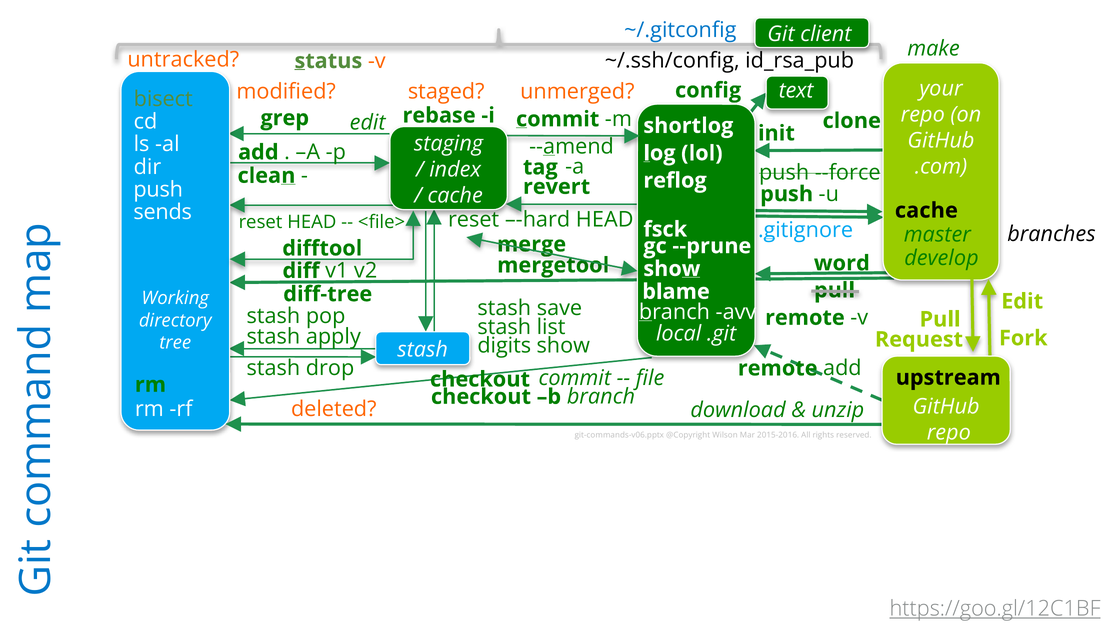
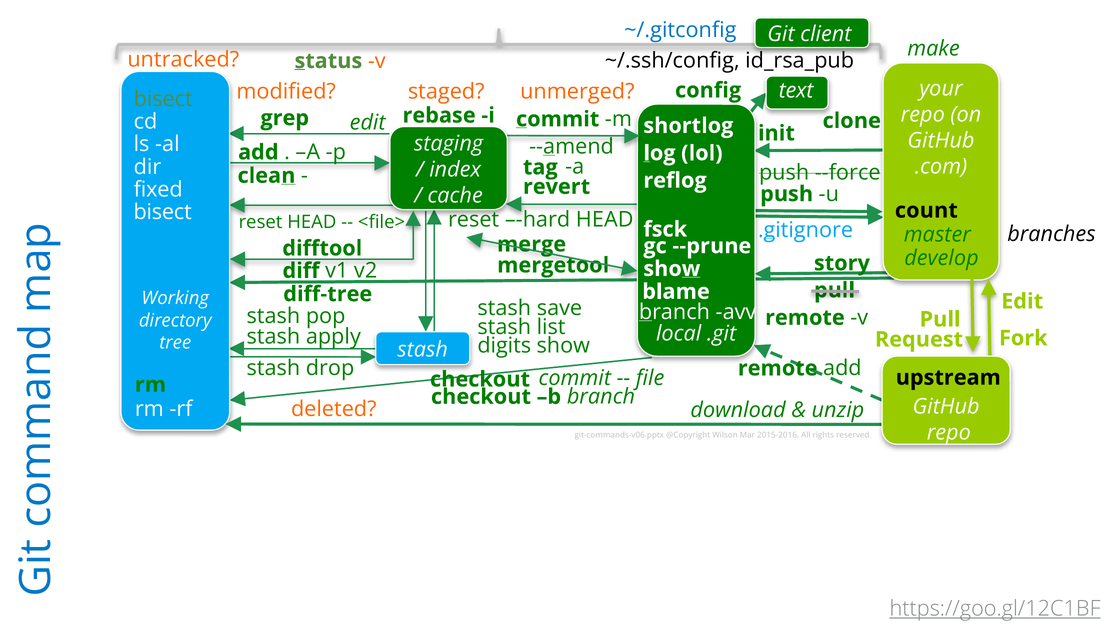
push: push -> fixed (158, 190)
cache: cache -> count (926, 211)
sends: sends -> bisect (163, 213)
word: word -> story (842, 263)
